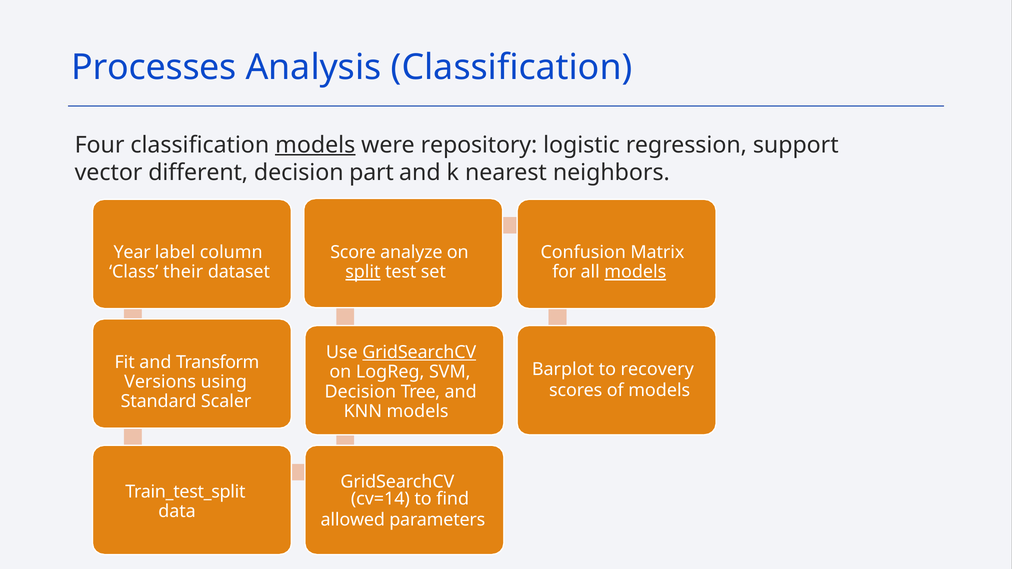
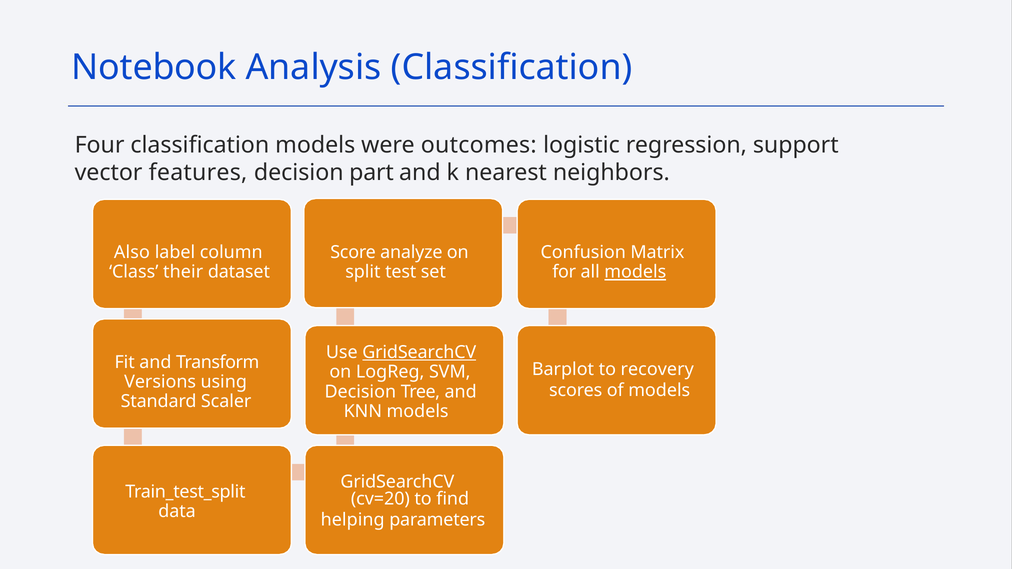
Processes: Processes -> Notebook (154, 68)
models underline: present -> none (315, 145)
repository: repository -> outcomes (479, 145)
different: different -> features (198, 173)
Year: Year -> Also (132, 253)
split underline: present -> none (363, 272)
cv=14: cv=14 -> cv=20 (380, 499)
allowed: allowed -> helping (353, 520)
